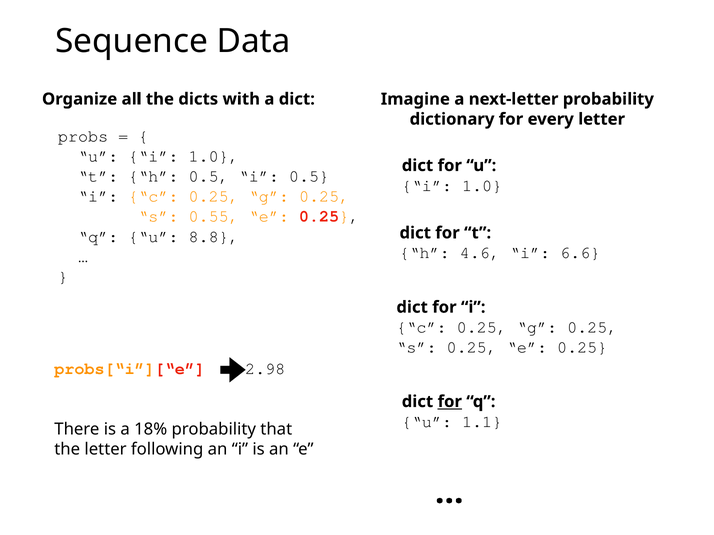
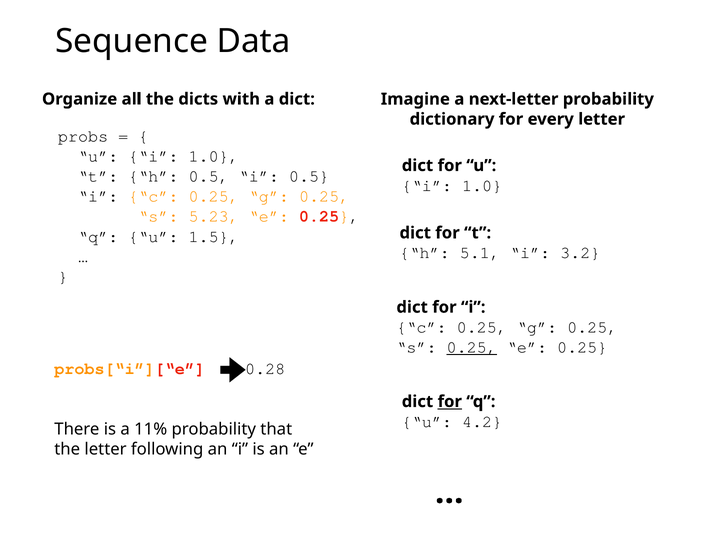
0.55: 0.55 -> 5.23 (214, 217)
8.8: 8.8 -> 1.5 (214, 237)
4.6: 4.6 -> 5.1 (480, 253)
6.6: 6.6 -> 3.2 (580, 253)
0.25 underline: none -> present (472, 348)
2.98: 2.98 -> 0.28 (265, 369)
1.1: 1.1 -> 4.2 (482, 422)
18%: 18% -> 11% (151, 429)
